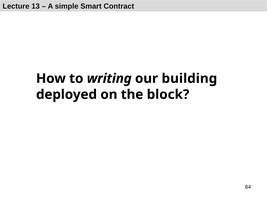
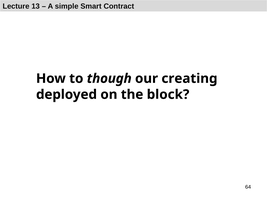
writing: writing -> though (109, 79)
building: building -> creating (189, 79)
